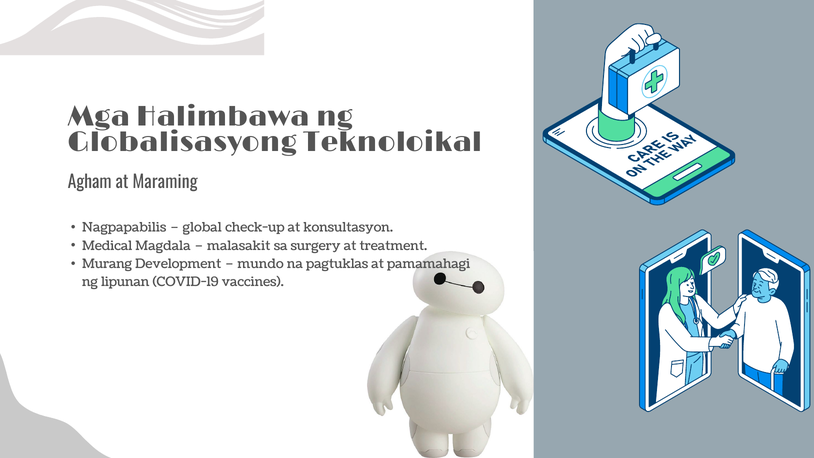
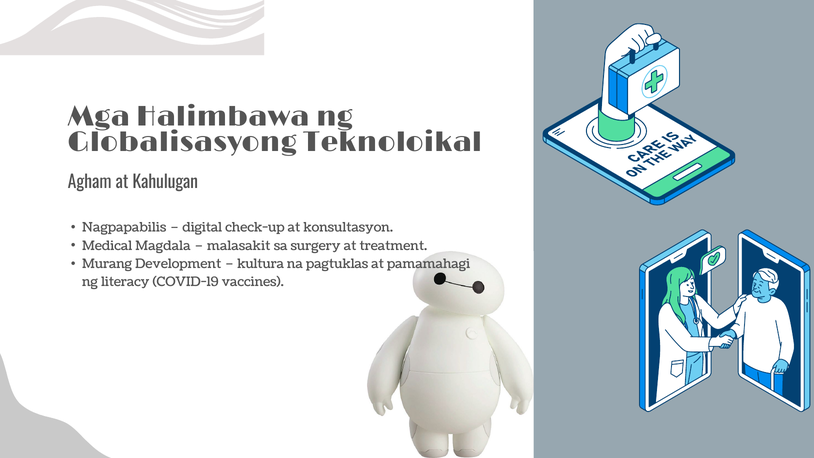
Maraming: Maraming -> Kahulugan (165, 182)
global: global -> digital (202, 227)
mundo: mundo -> kultura (261, 264)
lipunan: lipunan -> literacy (125, 282)
